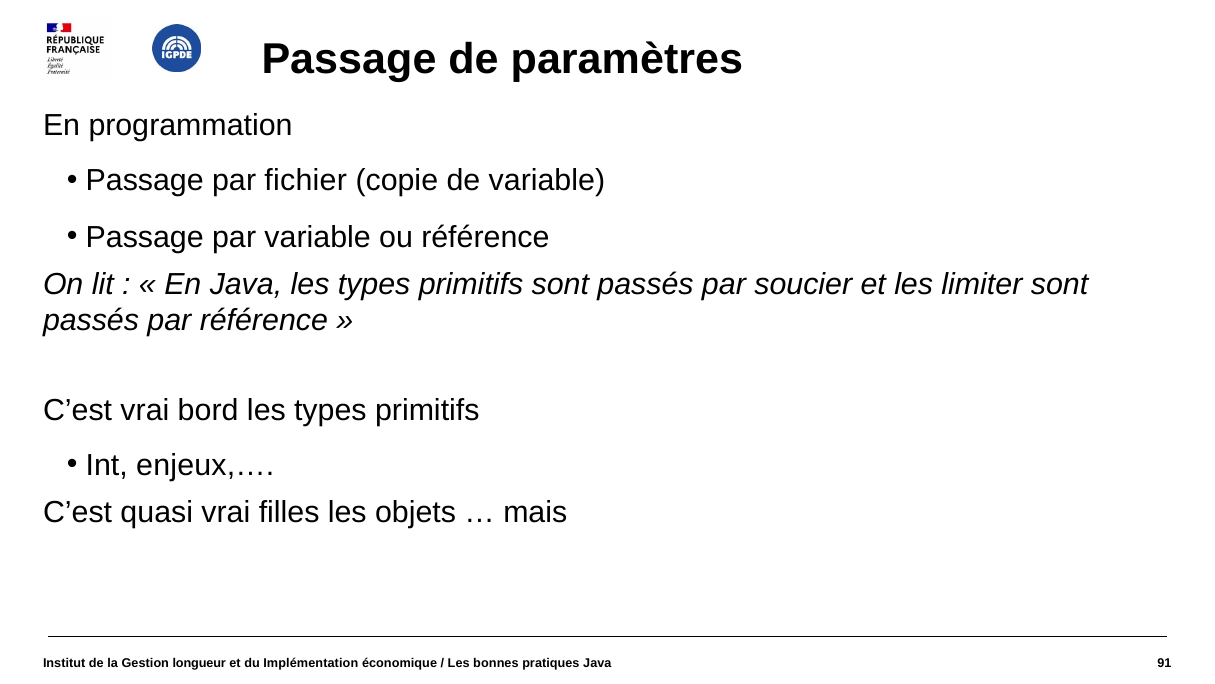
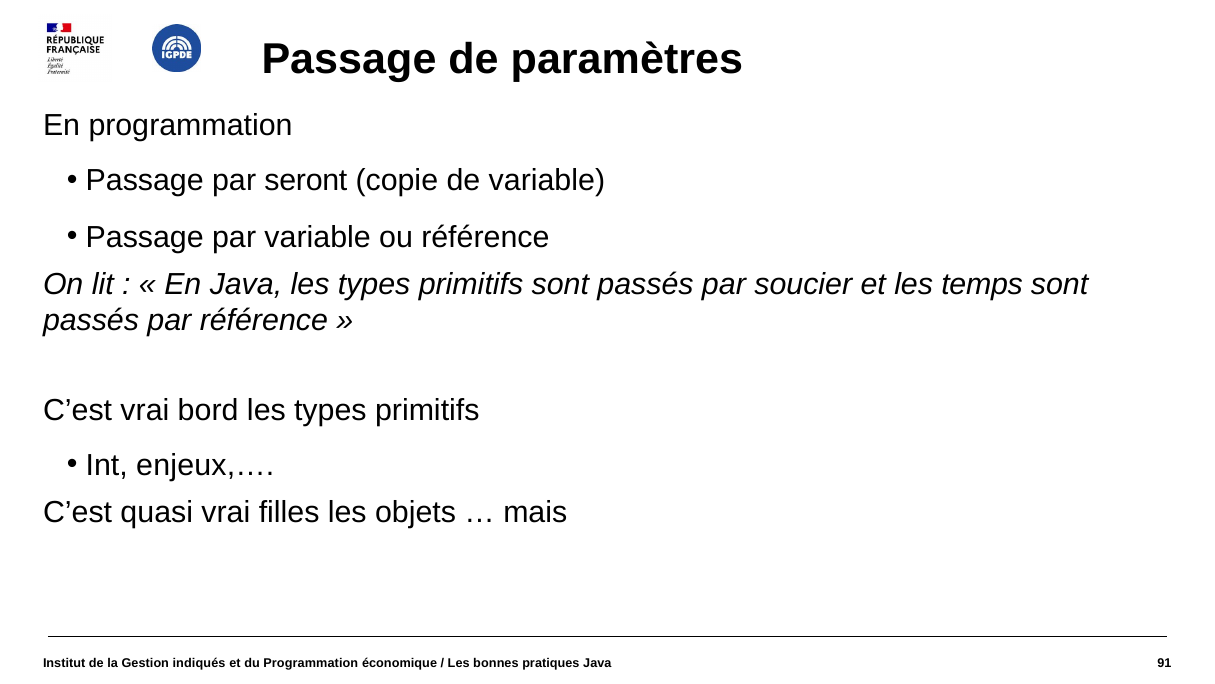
fichier: fichier -> seront (306, 181)
limiter: limiter -> temps (982, 284)
longueur: longueur -> indiqués (199, 663)
du Implémentation: Implémentation -> Programmation (311, 663)
